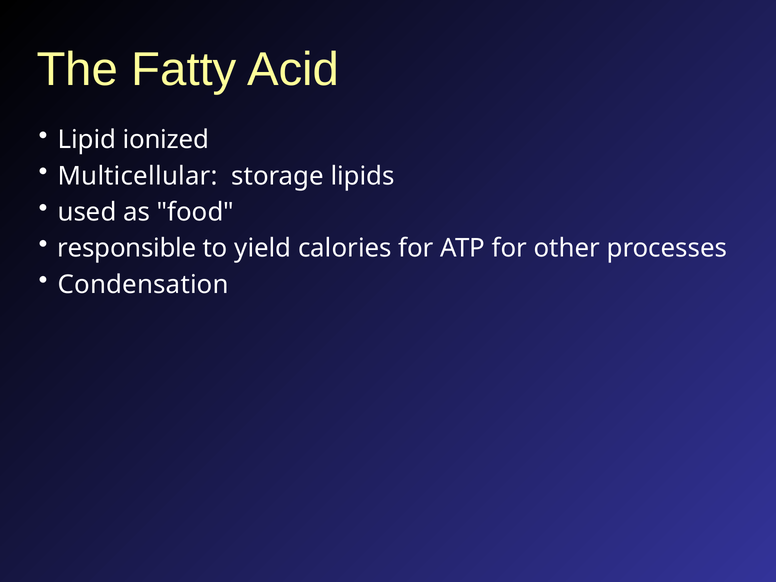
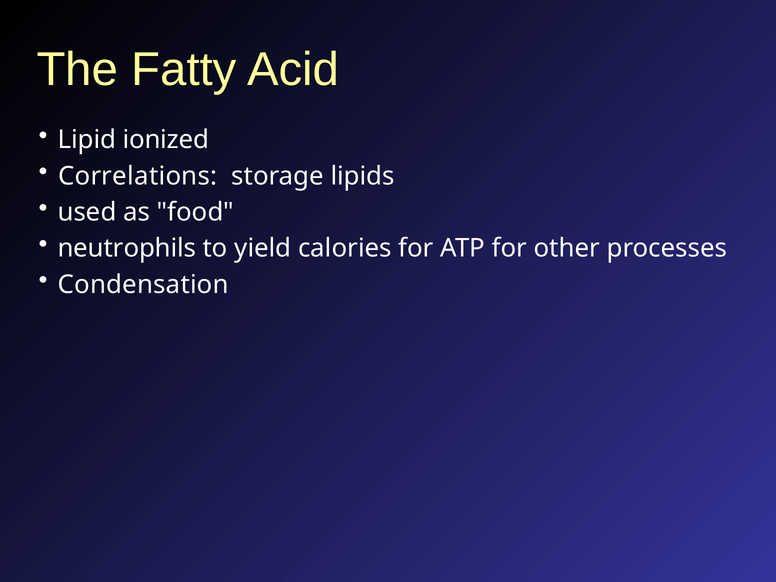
Multicellular: Multicellular -> Correlations (138, 176)
responsible: responsible -> neutrophils (127, 248)
